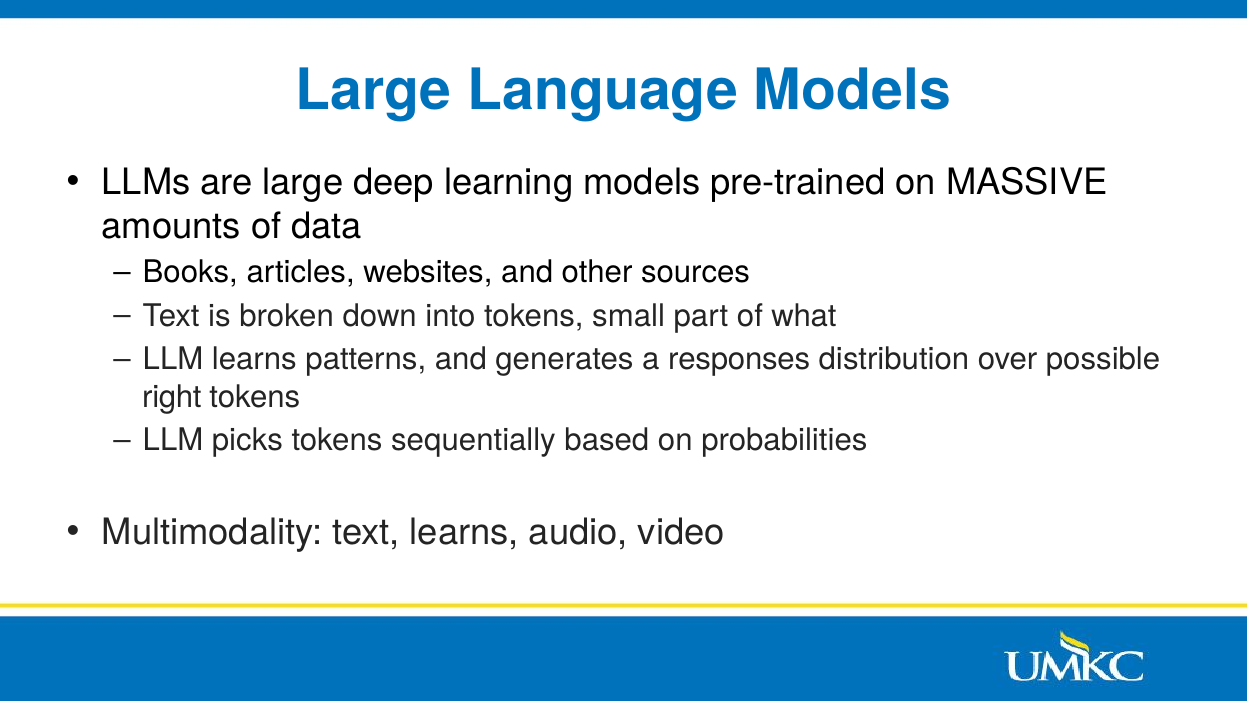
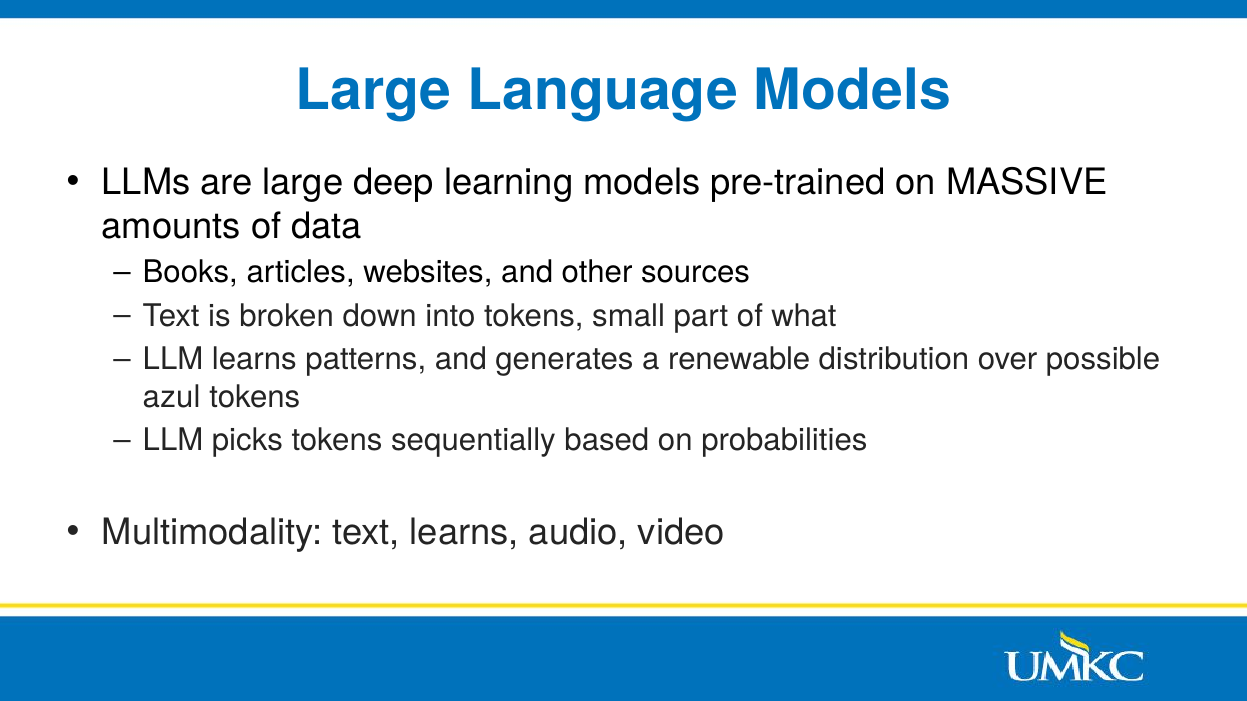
responses: responses -> renewable (739, 360)
right: right -> azul (172, 397)
